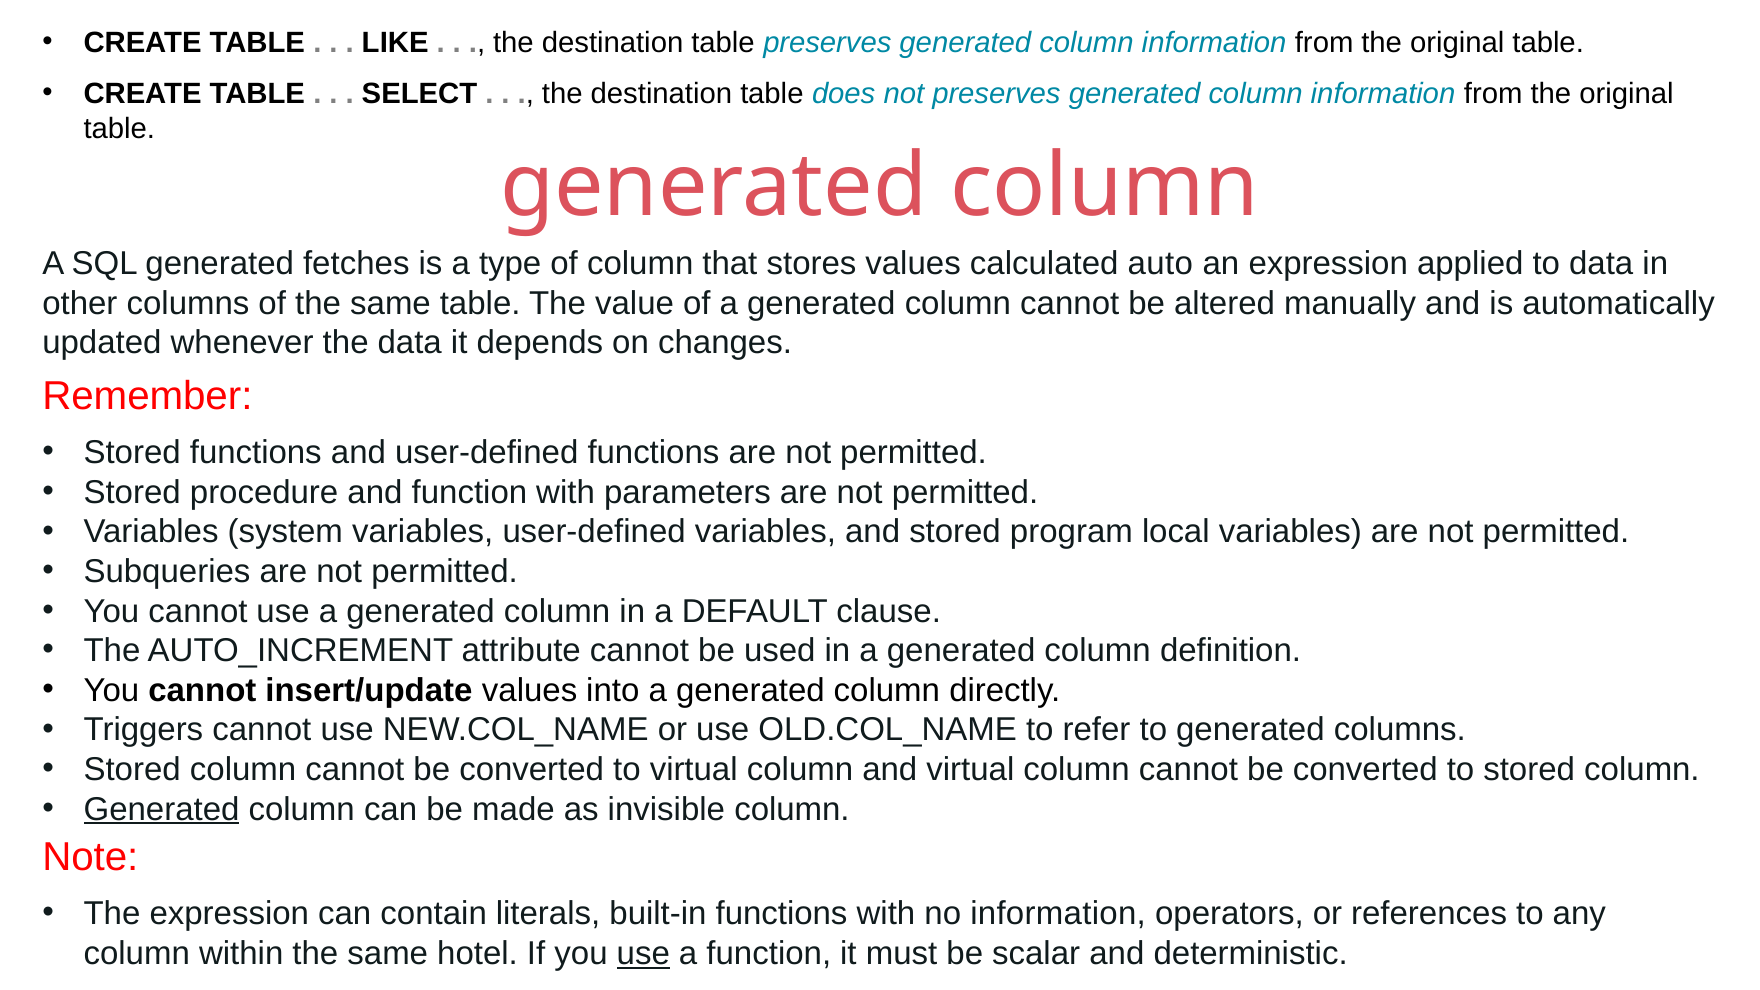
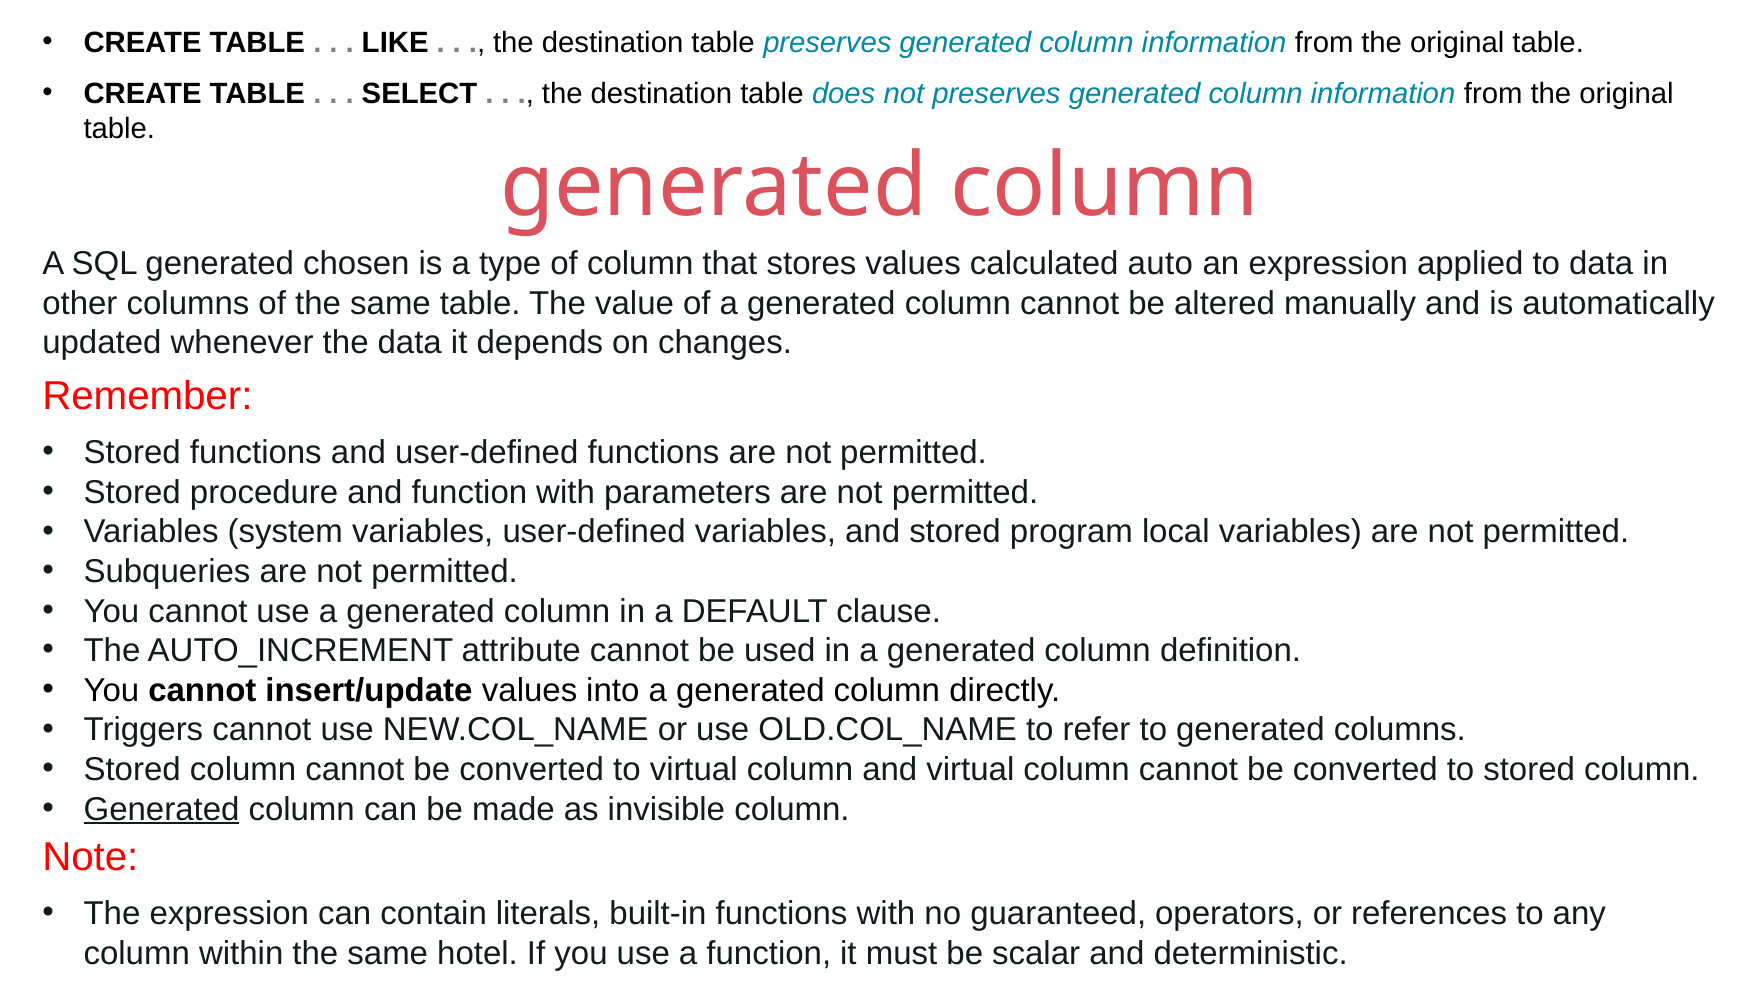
fetches: fetches -> chosen (356, 264)
no information: information -> guaranteed (1058, 914)
use underline: present -> none (643, 953)
